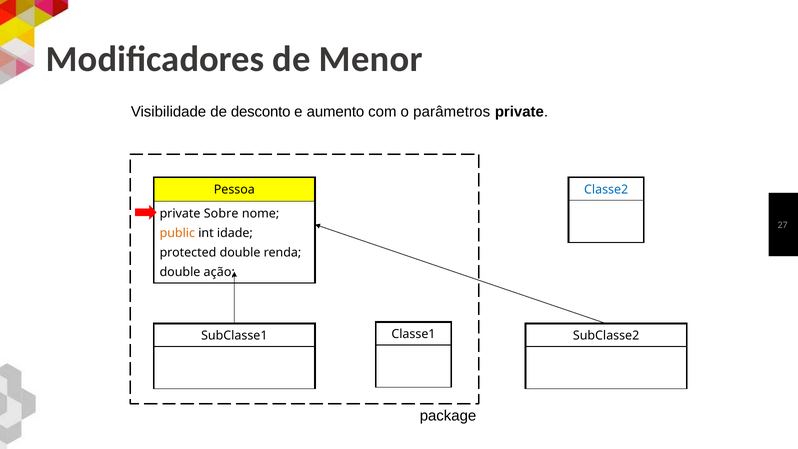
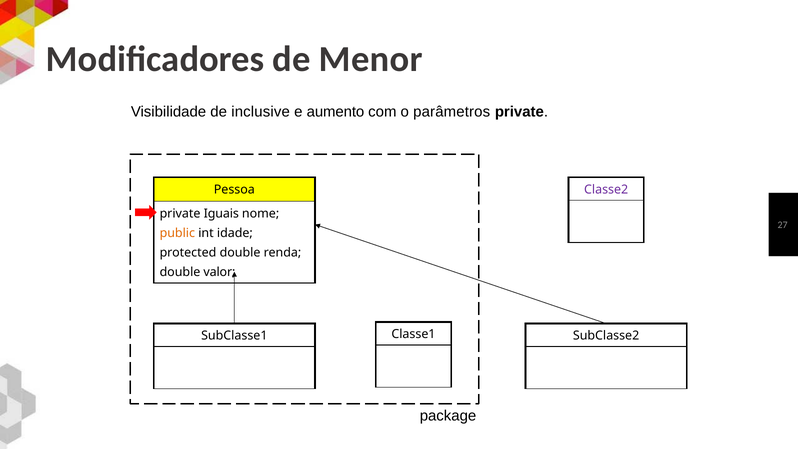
desconto: desconto -> inclusive (261, 112)
Classe2 colour: blue -> purple (606, 189)
Sobre: Sobre -> Iguais (221, 213)
ação: ação -> valor (219, 272)
